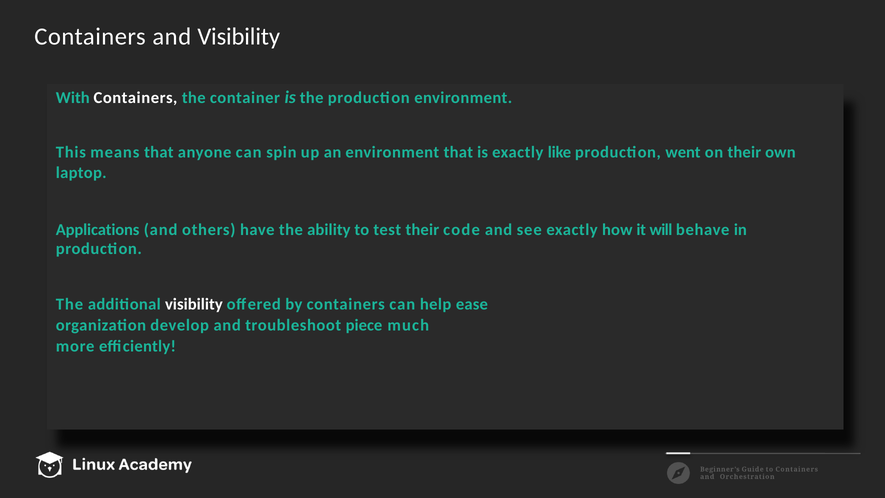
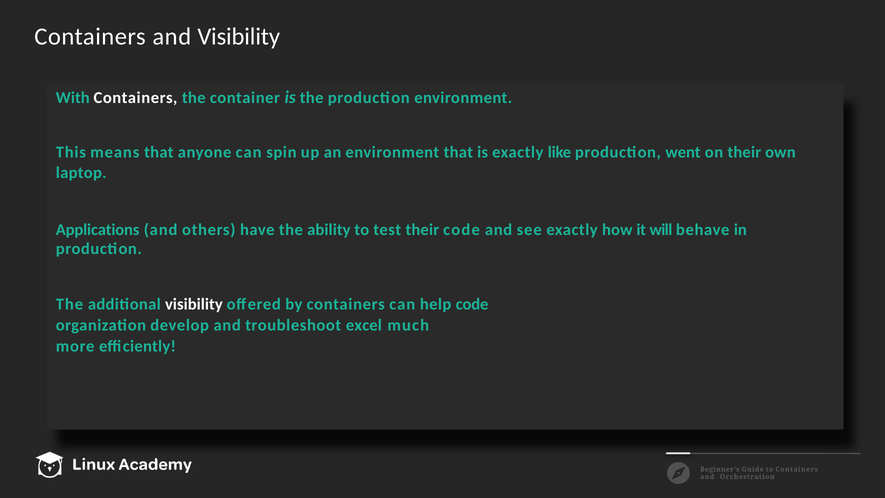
help ease: ease -> code (472, 304)
piece: piece -> excel (364, 325)
